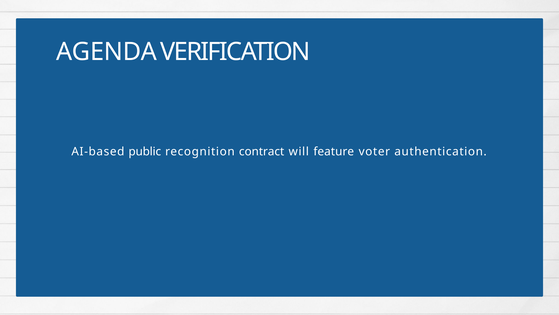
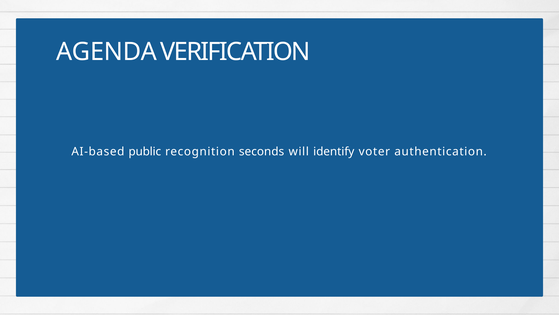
contract: contract -> seconds (262, 151)
feature: feature -> identify (334, 151)
